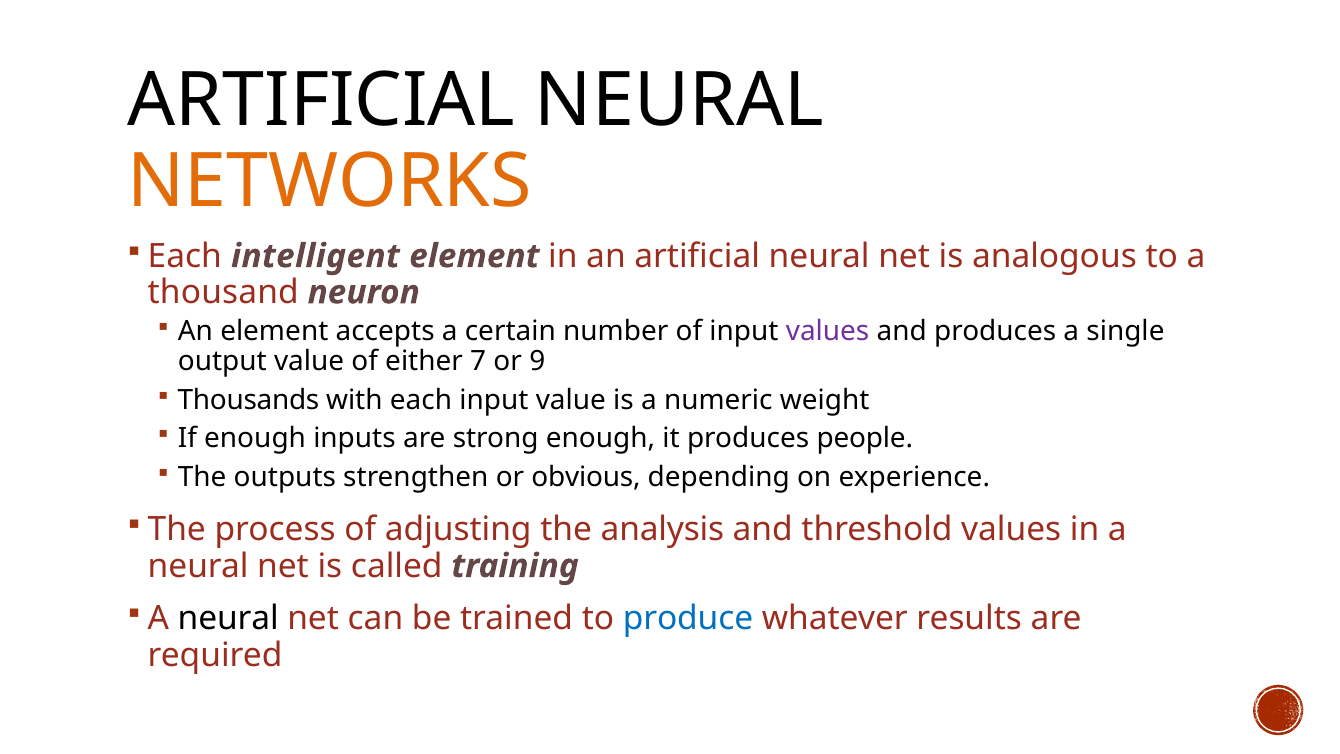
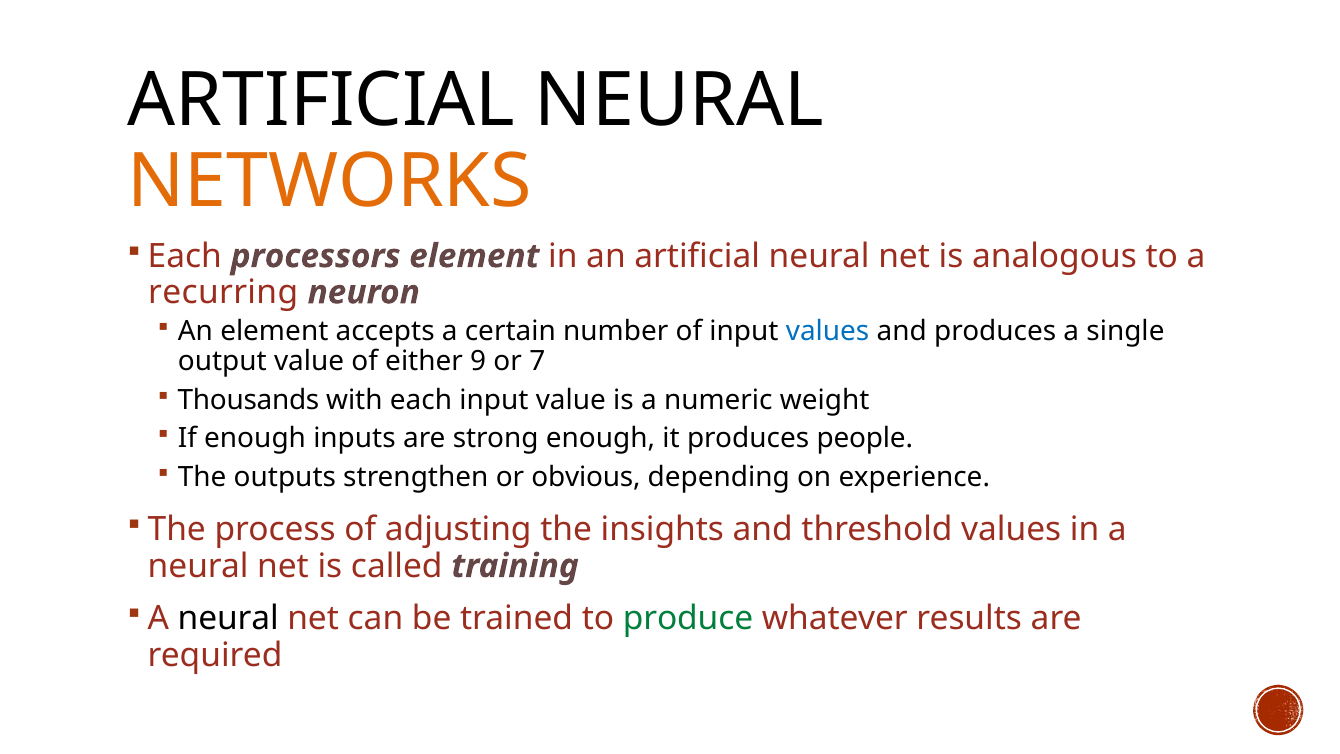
intelligent: intelligent -> processors (316, 256)
thousand: thousand -> recurring (223, 292)
values colour: purple -> blue (828, 331)
7: 7 -> 9 (478, 361)
9: 9 -> 7 (537, 361)
analysis: analysis -> insights (662, 530)
produce colour: blue -> green (688, 619)
